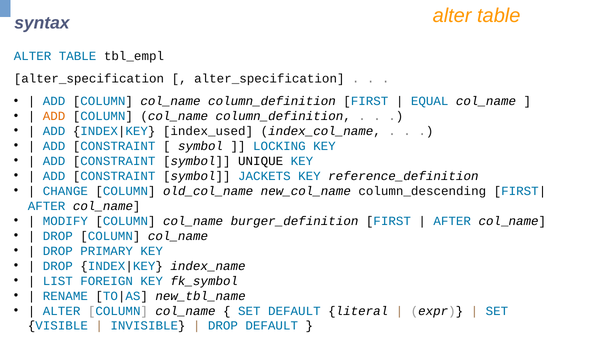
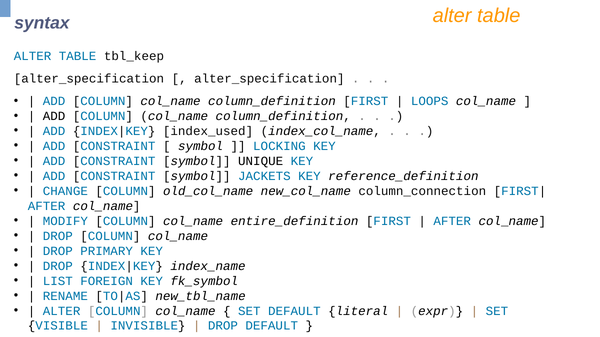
tbl_empl: tbl_empl -> tbl_keep (134, 56)
EQUAL: EQUAL -> LOOPS (430, 101)
ADD colour: orange -> black (54, 116)
column_descending: column_descending -> column_connection (422, 191)
burger_definition: burger_definition -> entire_definition (295, 221)
